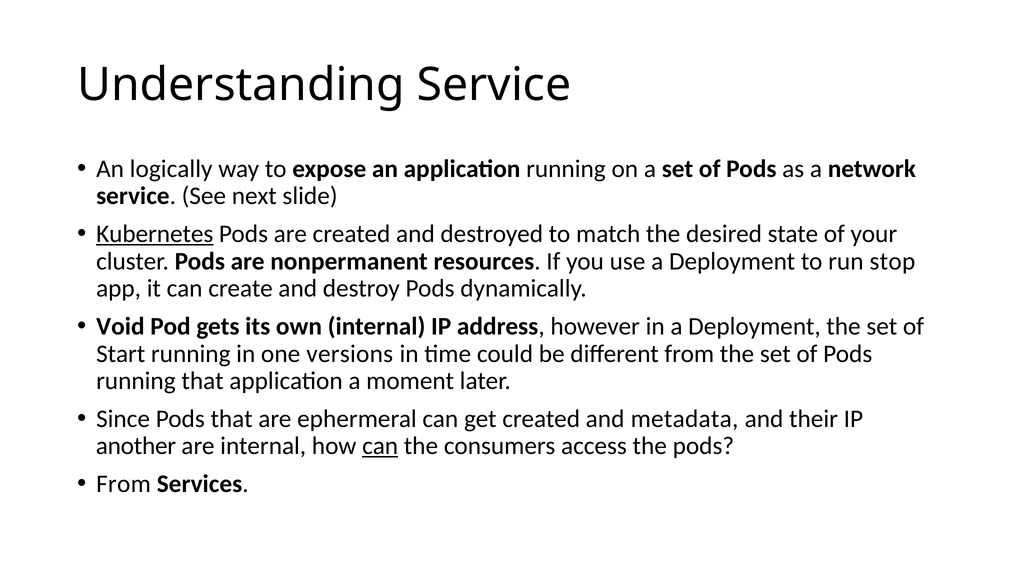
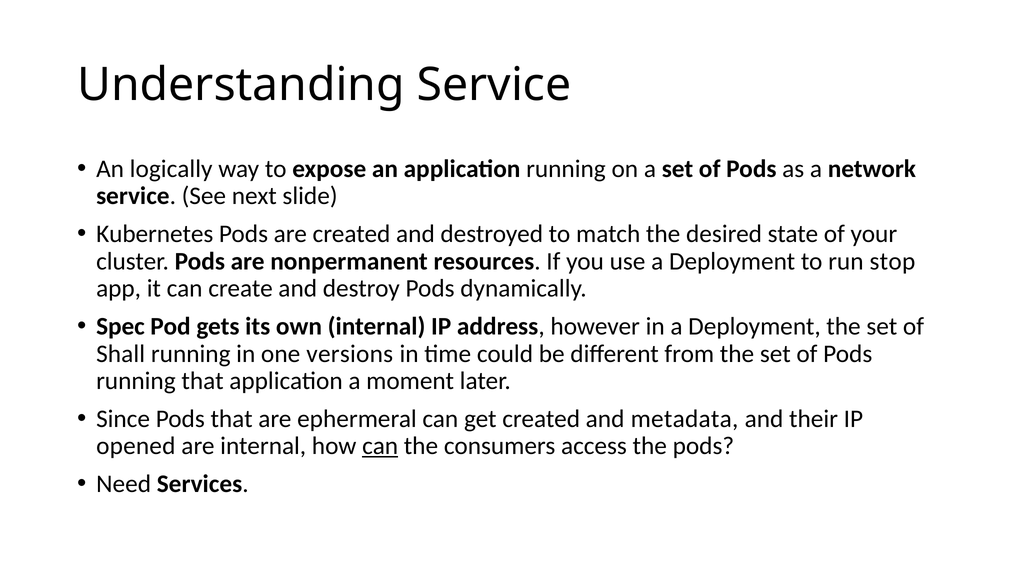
Kubernetes underline: present -> none (155, 234)
Void: Void -> Spec (120, 327)
Start: Start -> Shall (121, 354)
another: another -> opened (136, 446)
From: From -> Need (124, 484)
